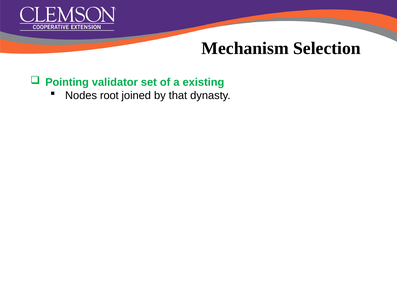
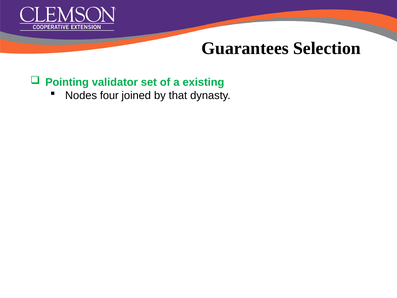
Mechanism: Mechanism -> Guarantees (245, 48)
root: root -> four (109, 95)
